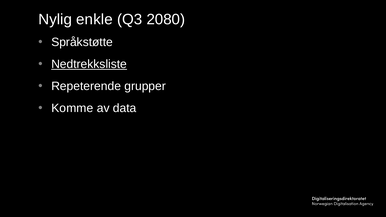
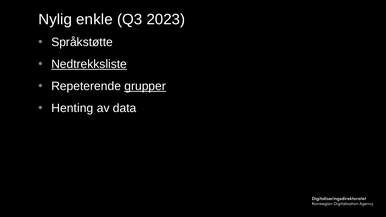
2080: 2080 -> 2023 (166, 19)
grupper underline: none -> present (145, 86)
Komme: Komme -> Henting (72, 108)
